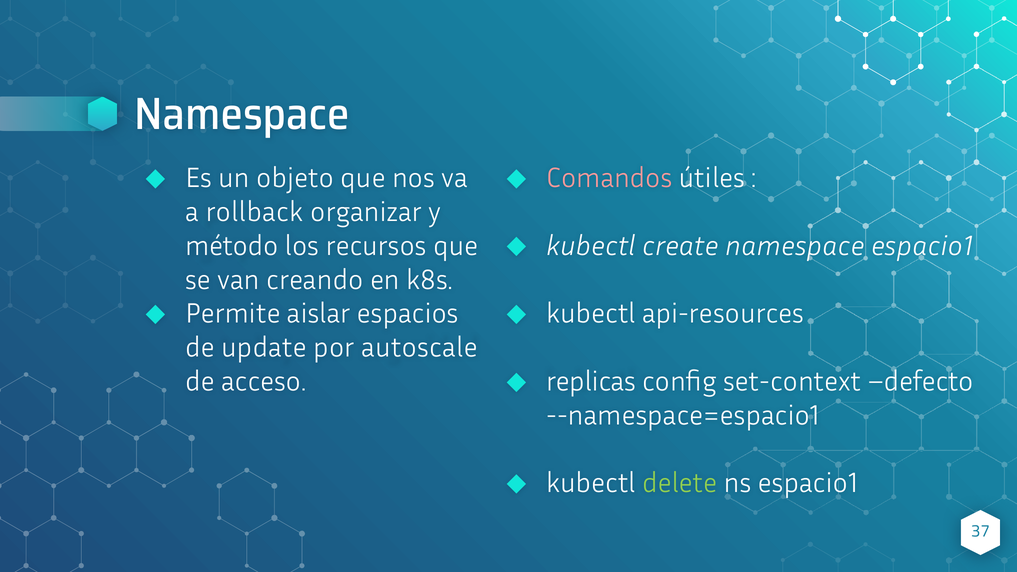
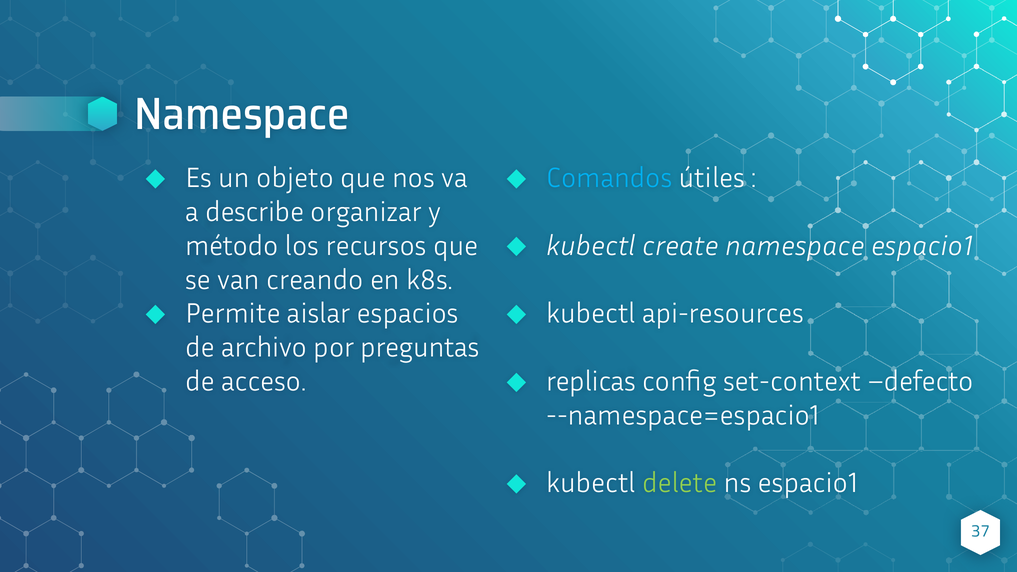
Comandos colour: pink -> light blue (609, 178)
rollback: rollback -> describe (255, 212)
update: update -> archivo (264, 348)
autoscale: autoscale -> preguntas (420, 348)
